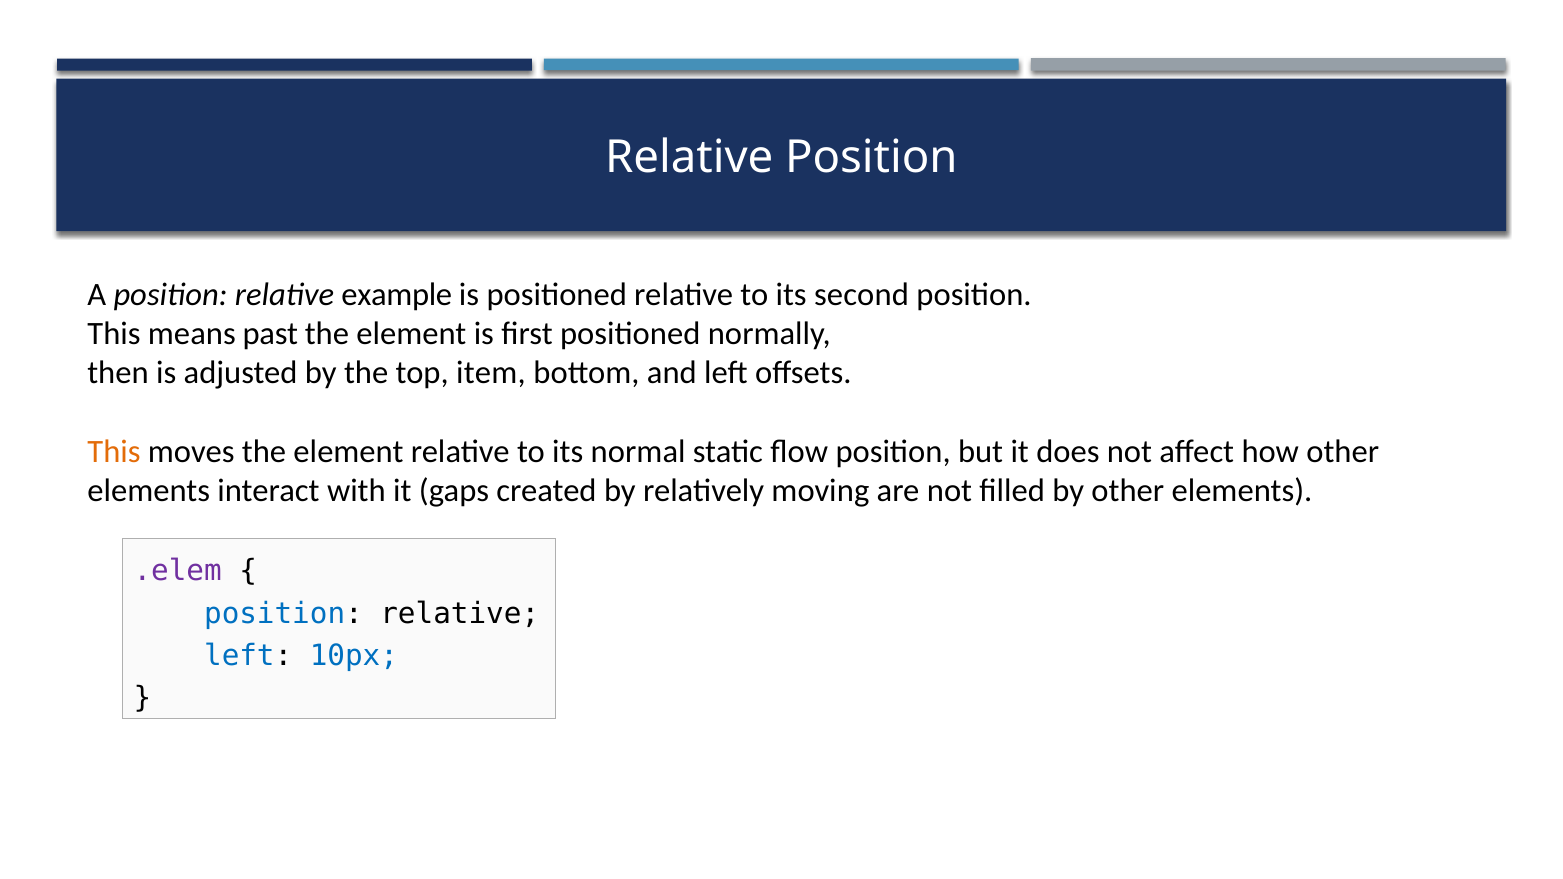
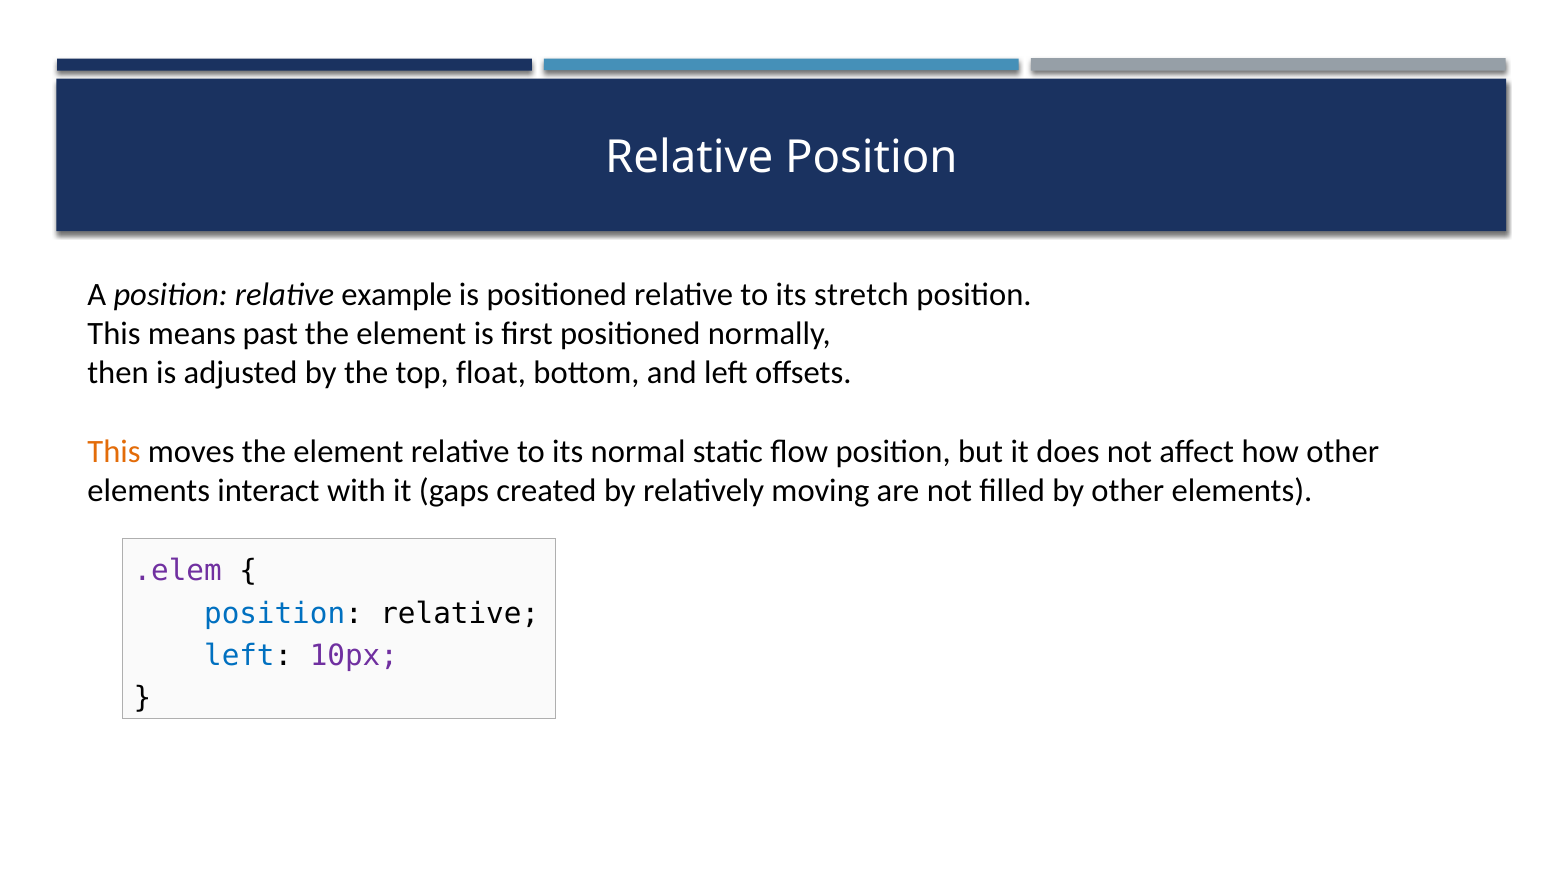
second: second -> stretch (861, 295)
item: item -> float (491, 373)
10px colour: blue -> purple (354, 656)
